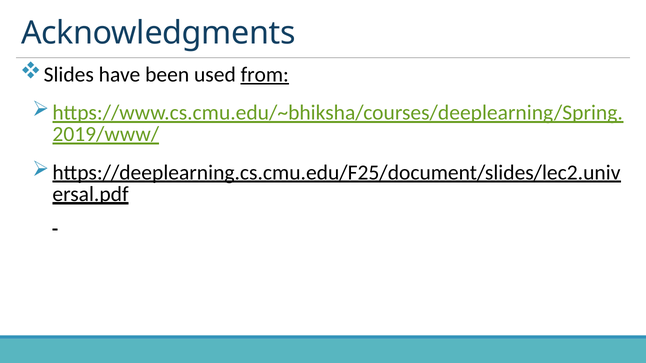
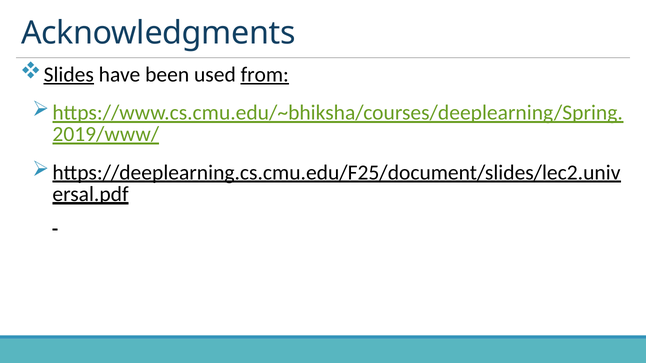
Slides underline: none -> present (69, 75)
